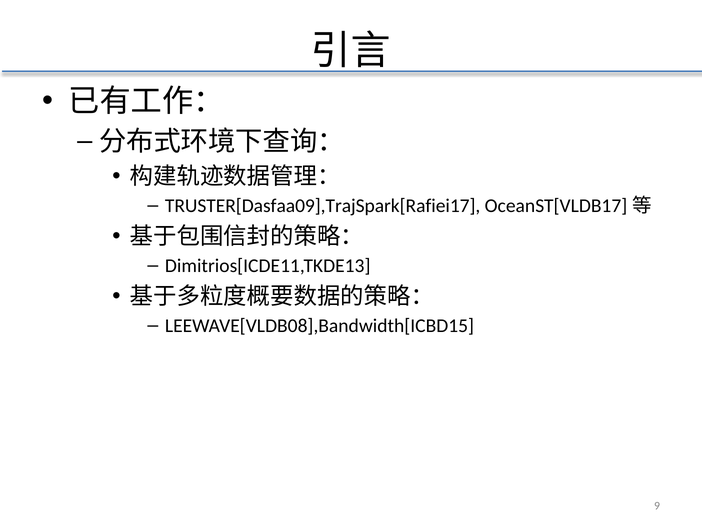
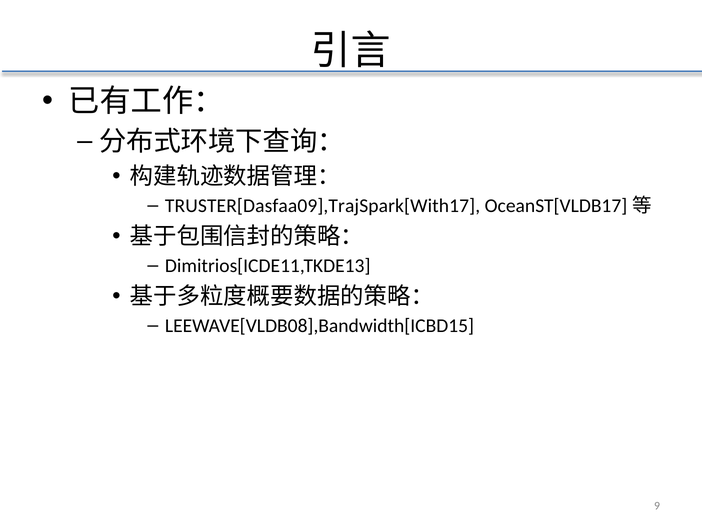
TRUSTER[Dasfaa09],TrajSpark[Rafiei17: TRUSTER[Dasfaa09],TrajSpark[Rafiei17 -> TRUSTER[Dasfaa09],TrajSpark[With17 (323, 206)
